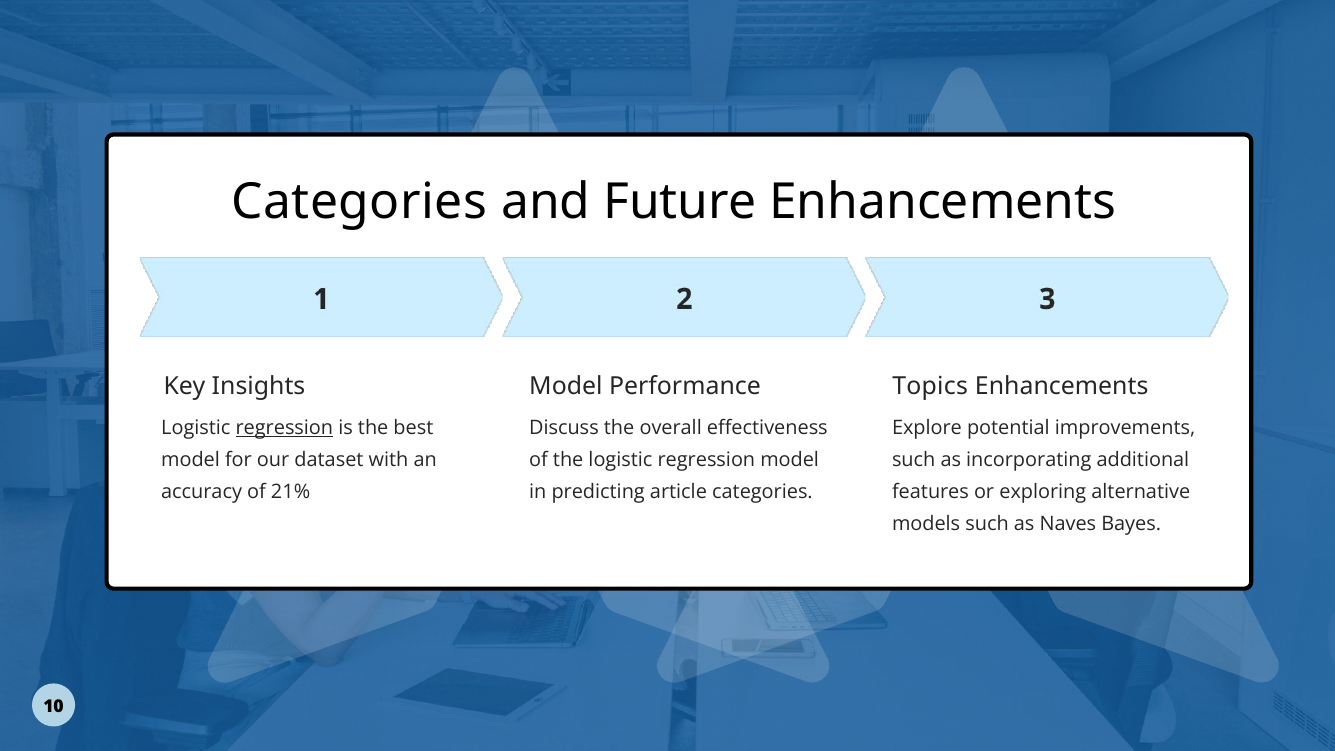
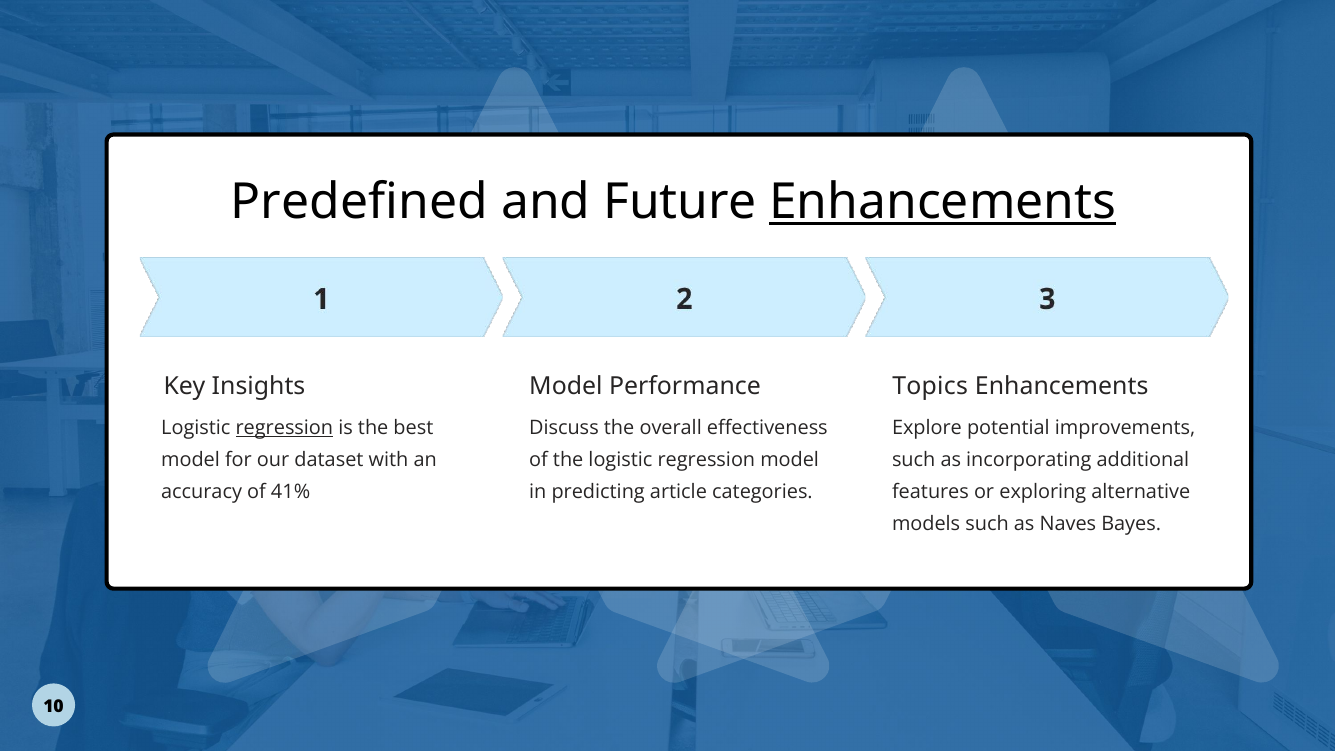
Categories: Categories -> Predefined (359, 202)
Enhancements underline: none -> present (943, 202)
21%: 21% -> 41% (291, 492)
